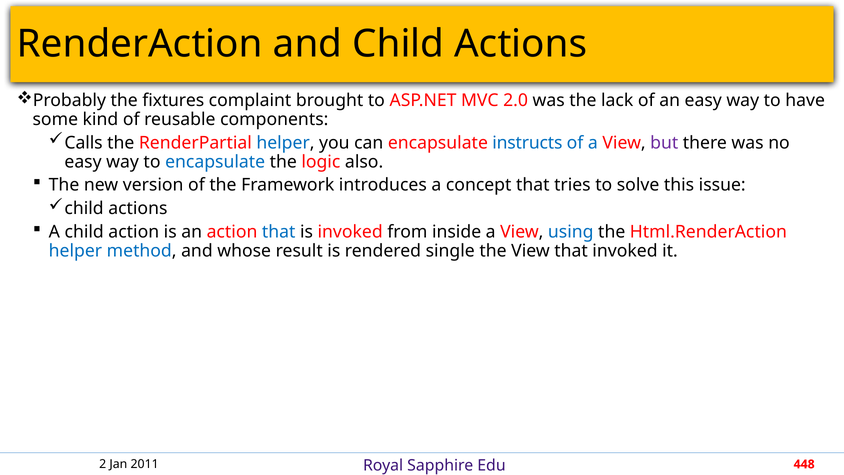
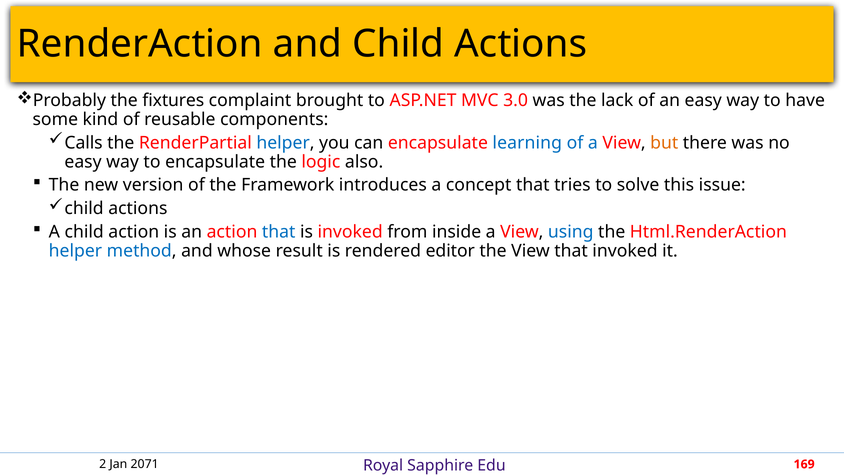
2.0: 2.0 -> 3.0 (516, 100)
instructs: instructs -> learning (527, 143)
but colour: purple -> orange (664, 143)
encapsulate colour: blue -> black (215, 162)
single: single -> editor (450, 251)
2011: 2011 -> 2071 (145, 464)
448: 448 -> 169 (804, 464)
